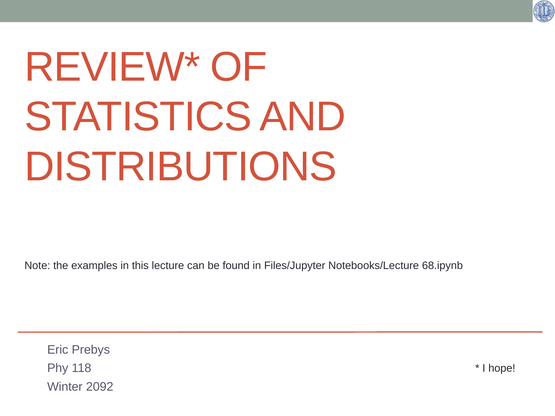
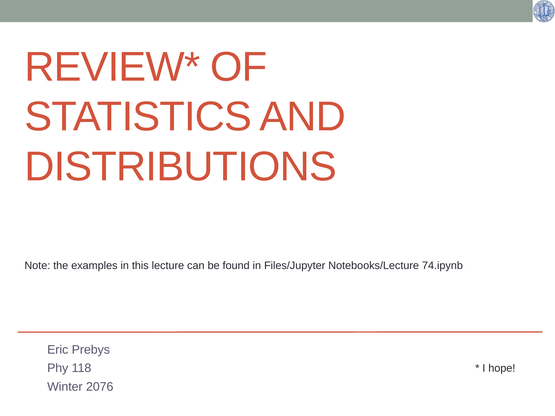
68.ipynb: 68.ipynb -> 74.ipynb (442, 266)
2092: 2092 -> 2076 (100, 387)
